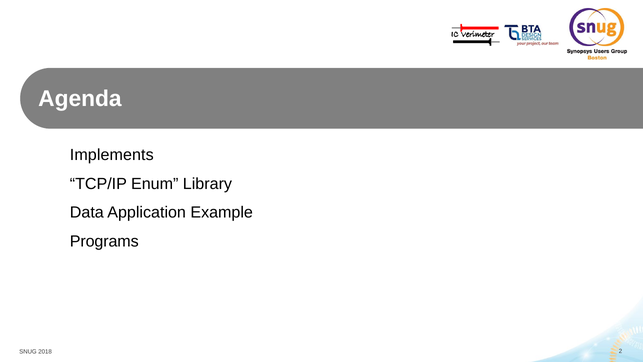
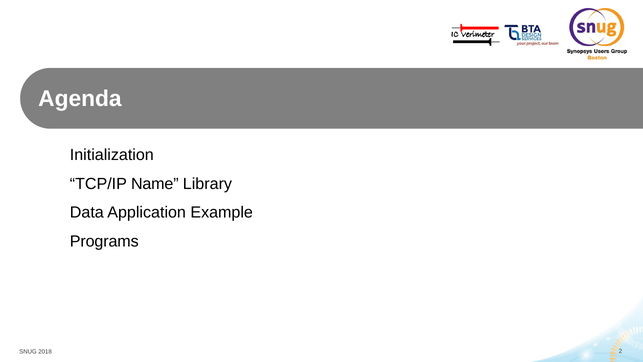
Implements: Implements -> Initialization (112, 155)
Enum: Enum -> Name (155, 184)
